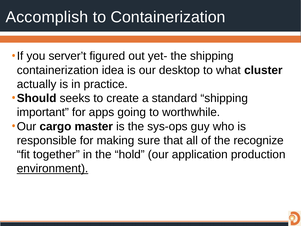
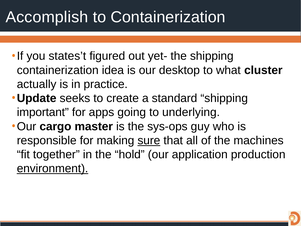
server’t: server’t -> states’t (67, 56)
Should: Should -> Update (37, 98)
worthwhile: worthwhile -> underlying (191, 112)
sure underline: none -> present (149, 140)
recognize: recognize -> machines (259, 140)
